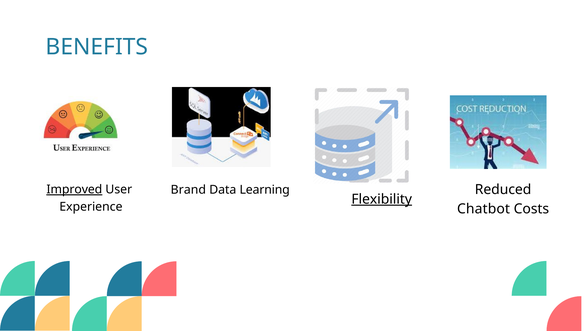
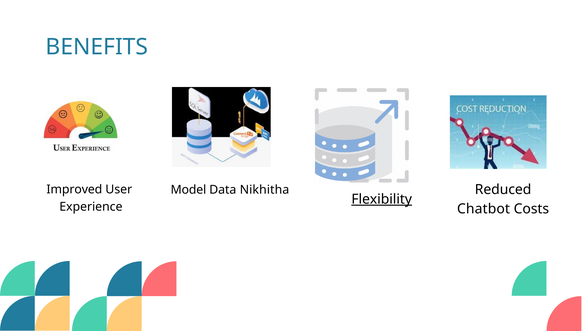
Improved underline: present -> none (74, 189)
Brand: Brand -> Model (188, 190)
Learning: Learning -> Nikhitha (265, 190)
